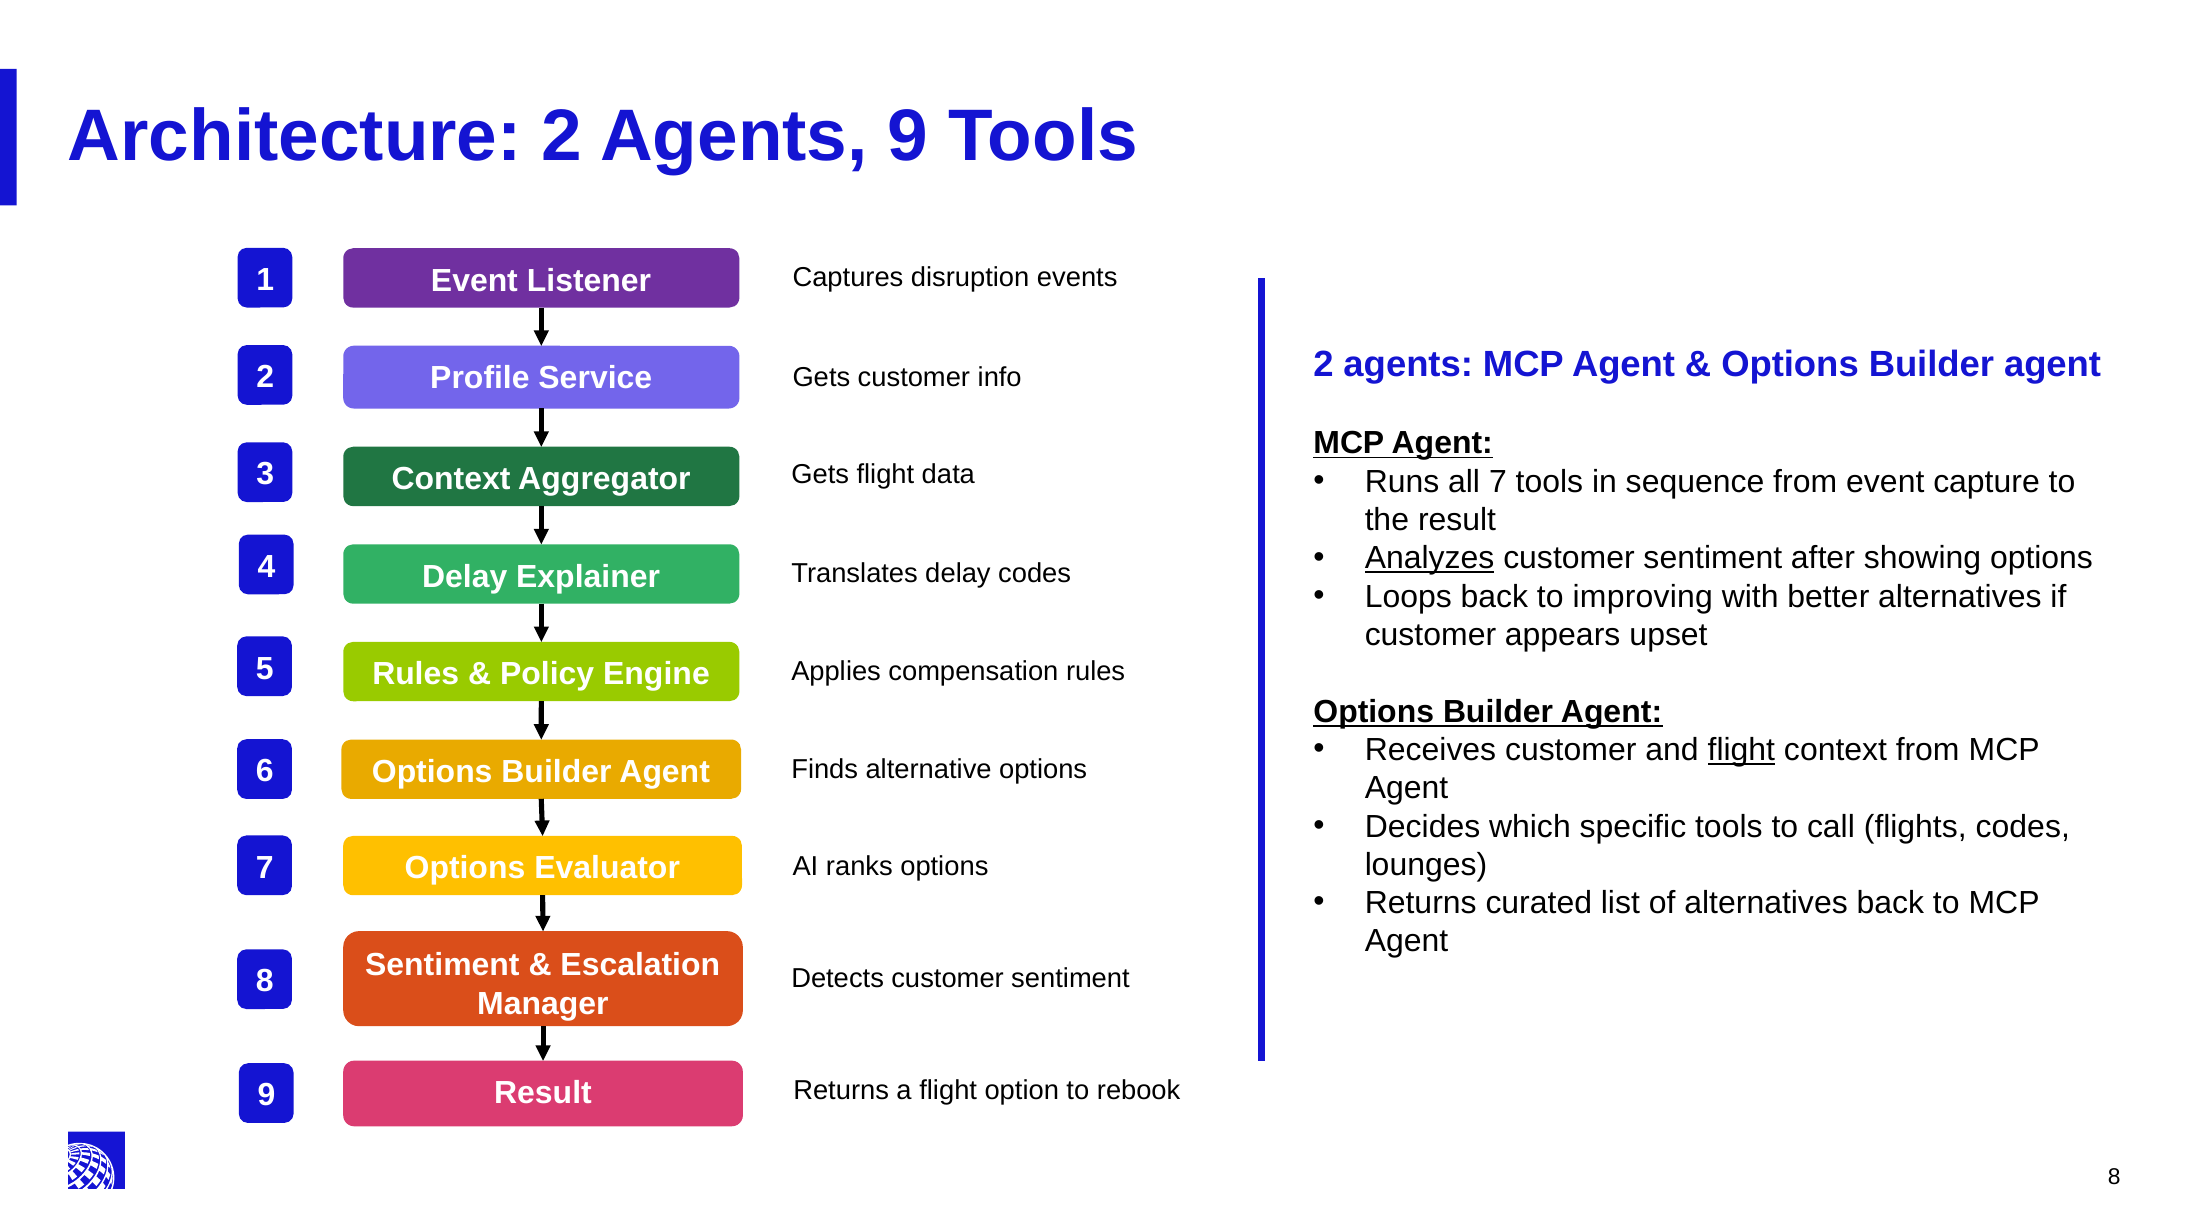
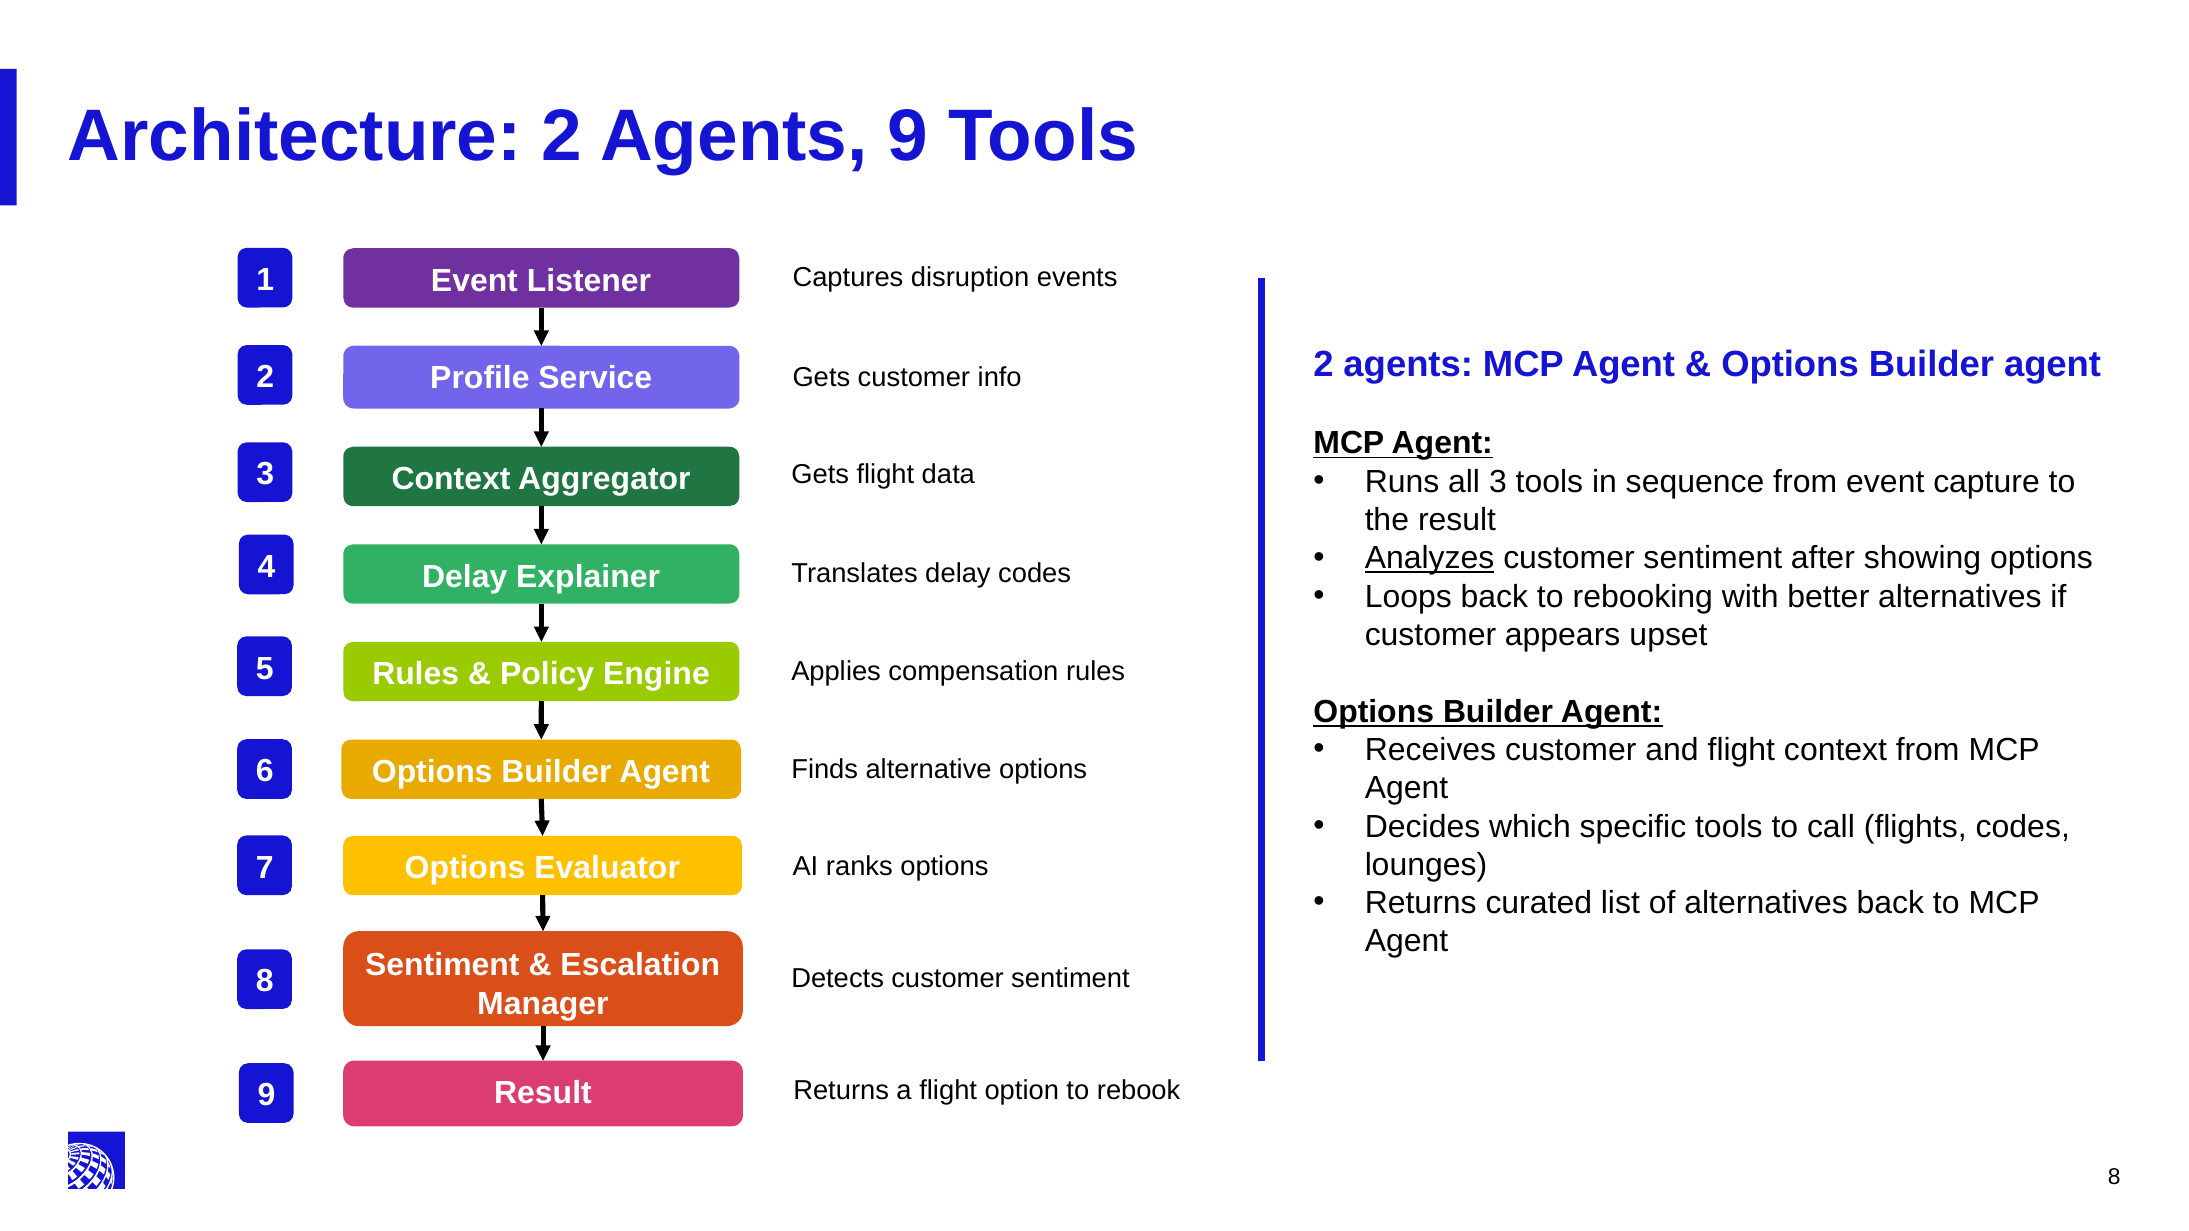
all 7: 7 -> 3 (1498, 482)
improving: improving -> rebooking (1643, 597)
flight underline: present -> none (1741, 750)
